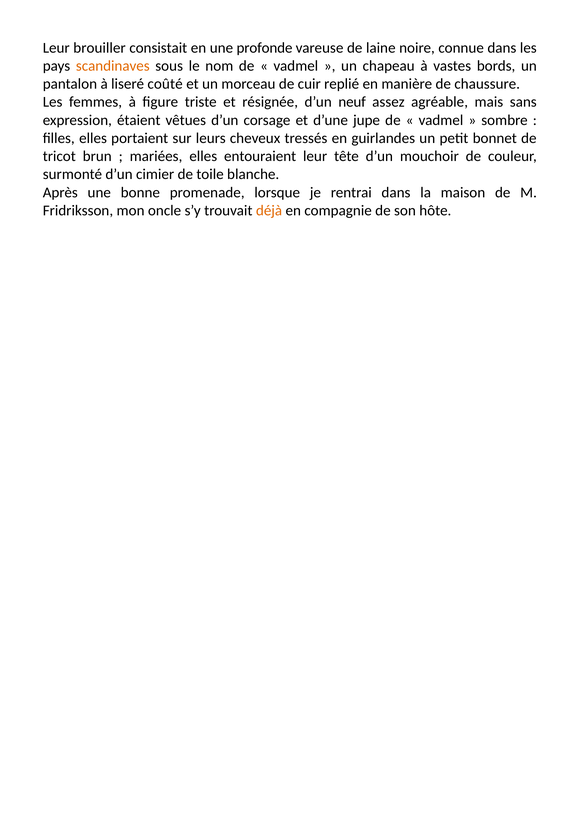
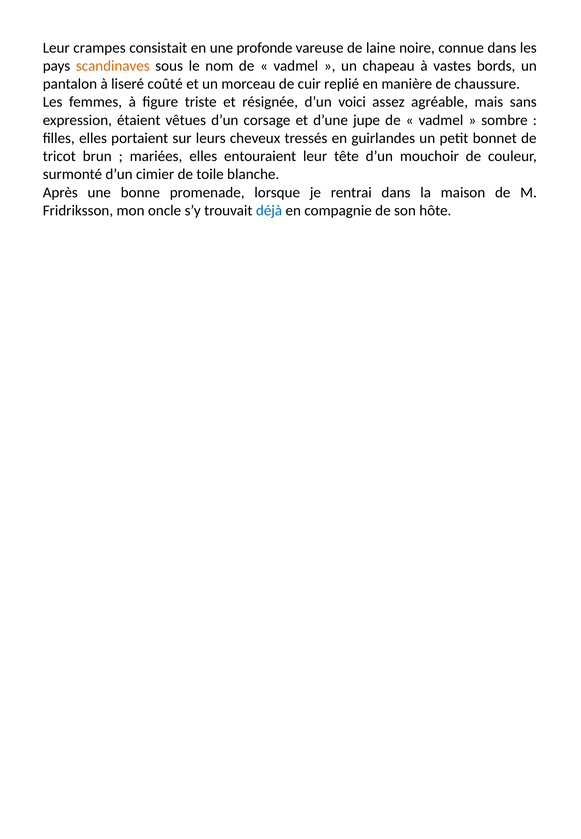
brouiller: brouiller -> crampes (100, 48)
neuf: neuf -> voici (352, 102)
déjà colour: orange -> blue (269, 211)
